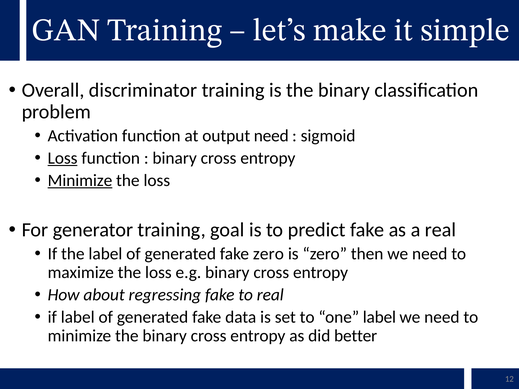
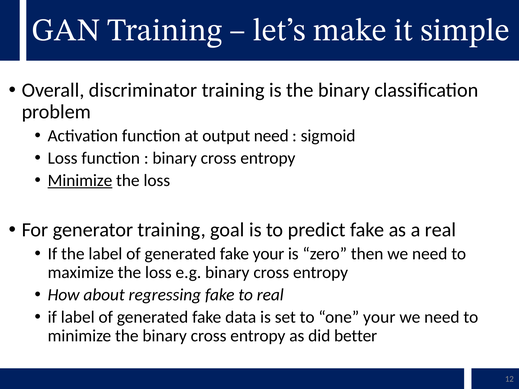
Loss underline: present -> none (63, 158)
fake zero: zero -> your (269, 254)
one label: label -> your (379, 317)
